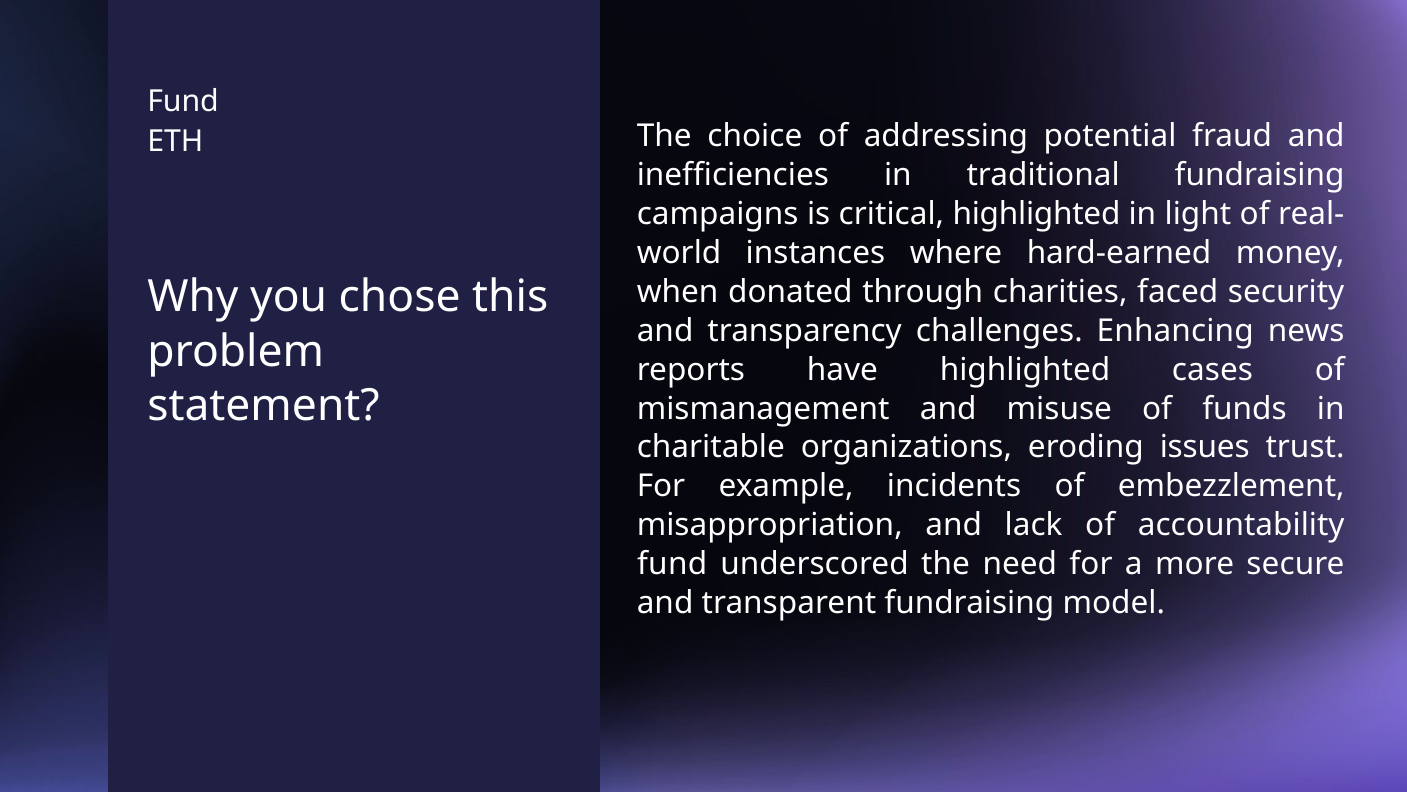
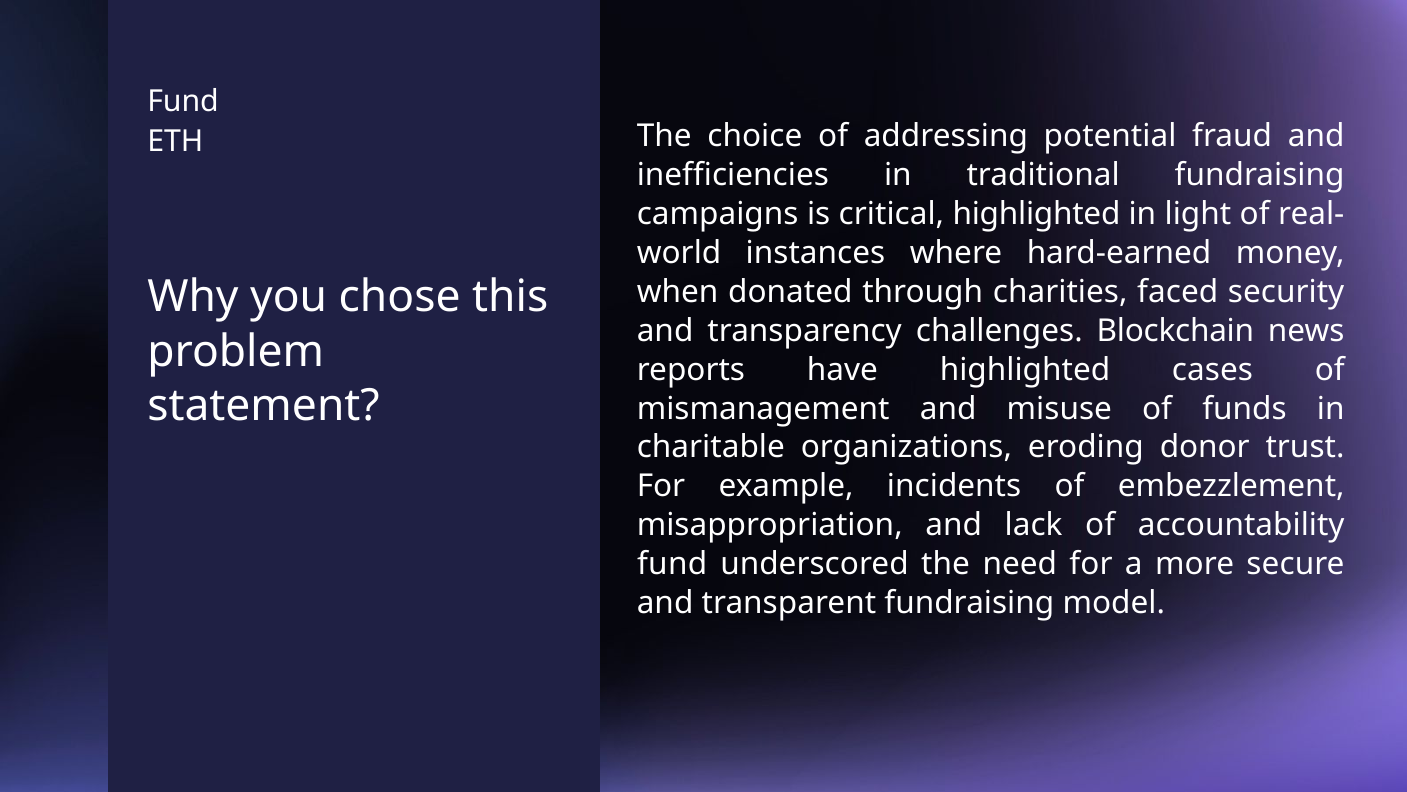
Enhancing: Enhancing -> Blockchain (1175, 331)
issues: issues -> donor (1205, 447)
